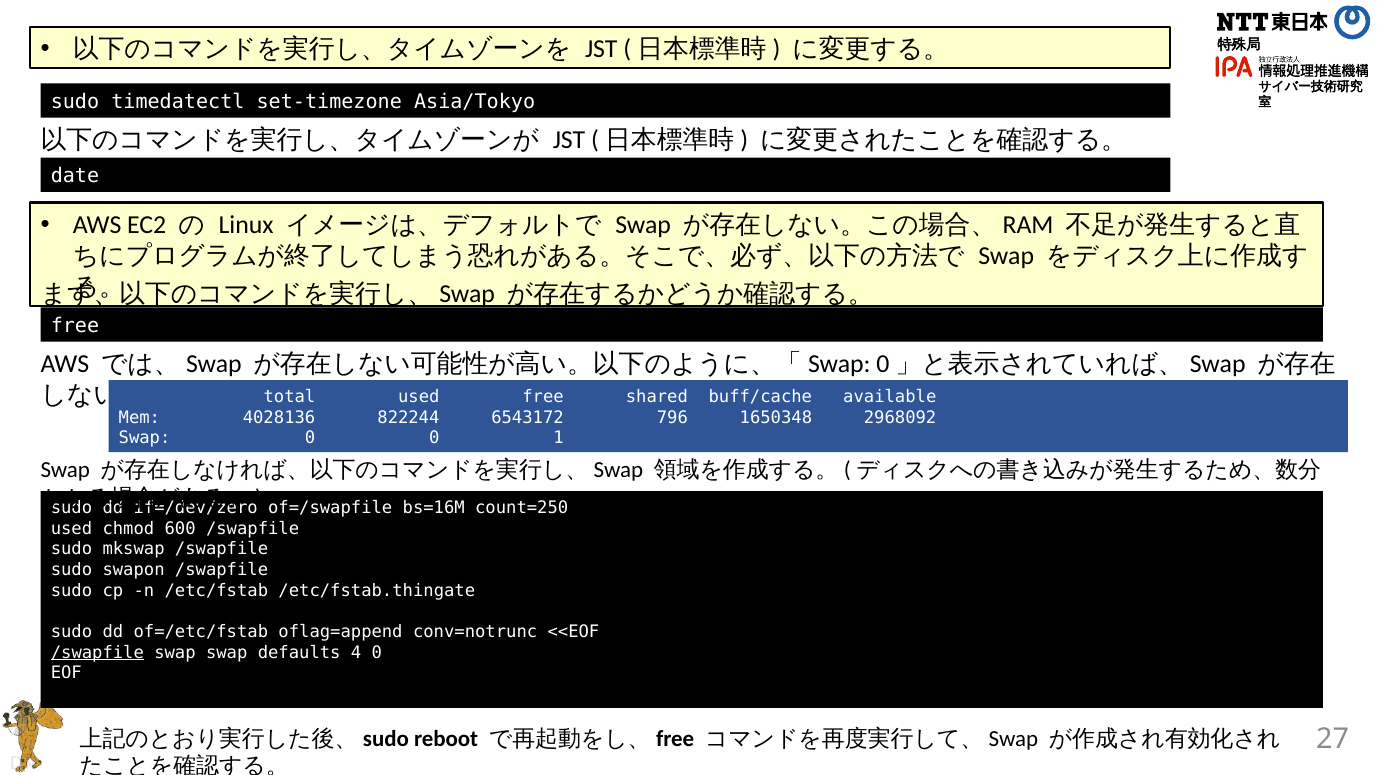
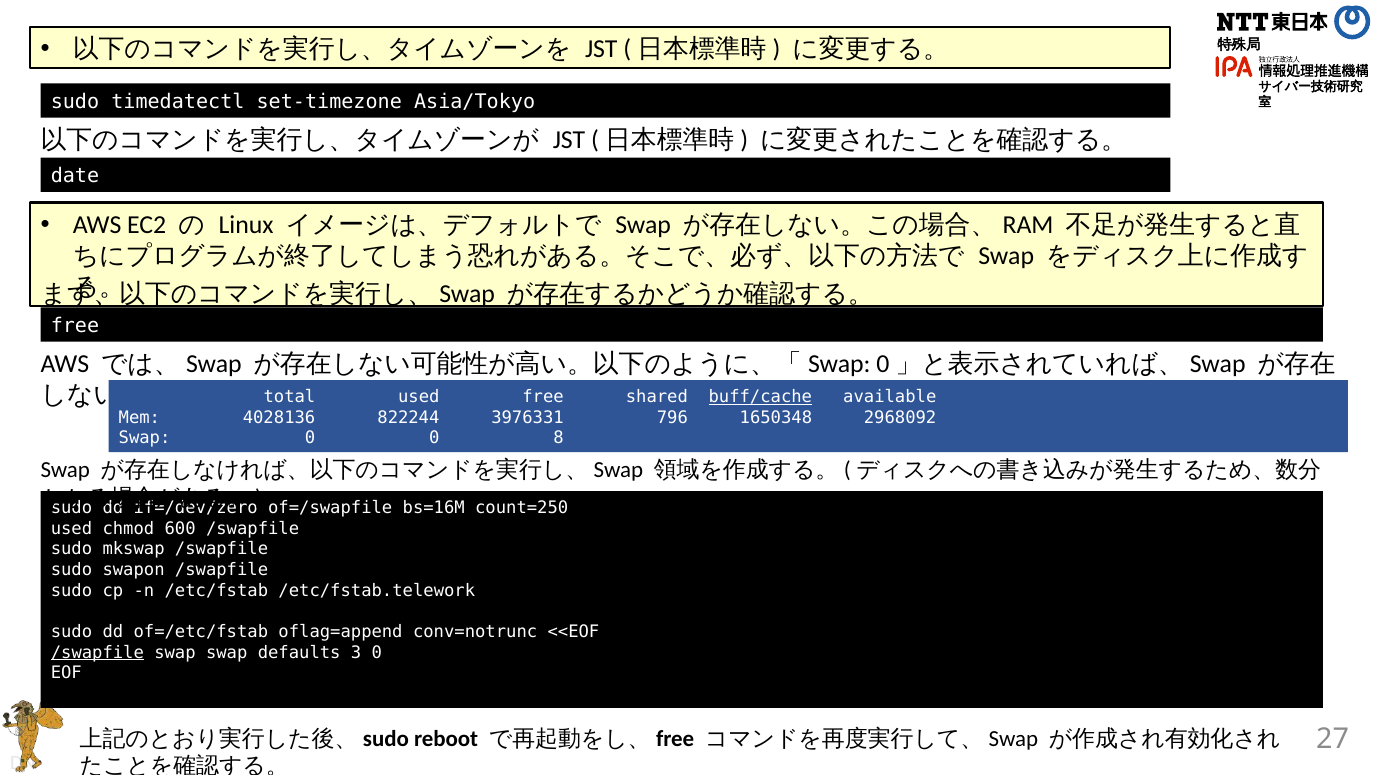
buff/cache underline: none -> present (760, 396)
6543172: 6543172 -> 3976331 (528, 417)
1: 1 -> 8 (559, 438)
/etc/fstab.thingate: /etc/fstab.thingate -> /etc/fstab.telework (377, 590)
4: 4 -> 3 (356, 652)
